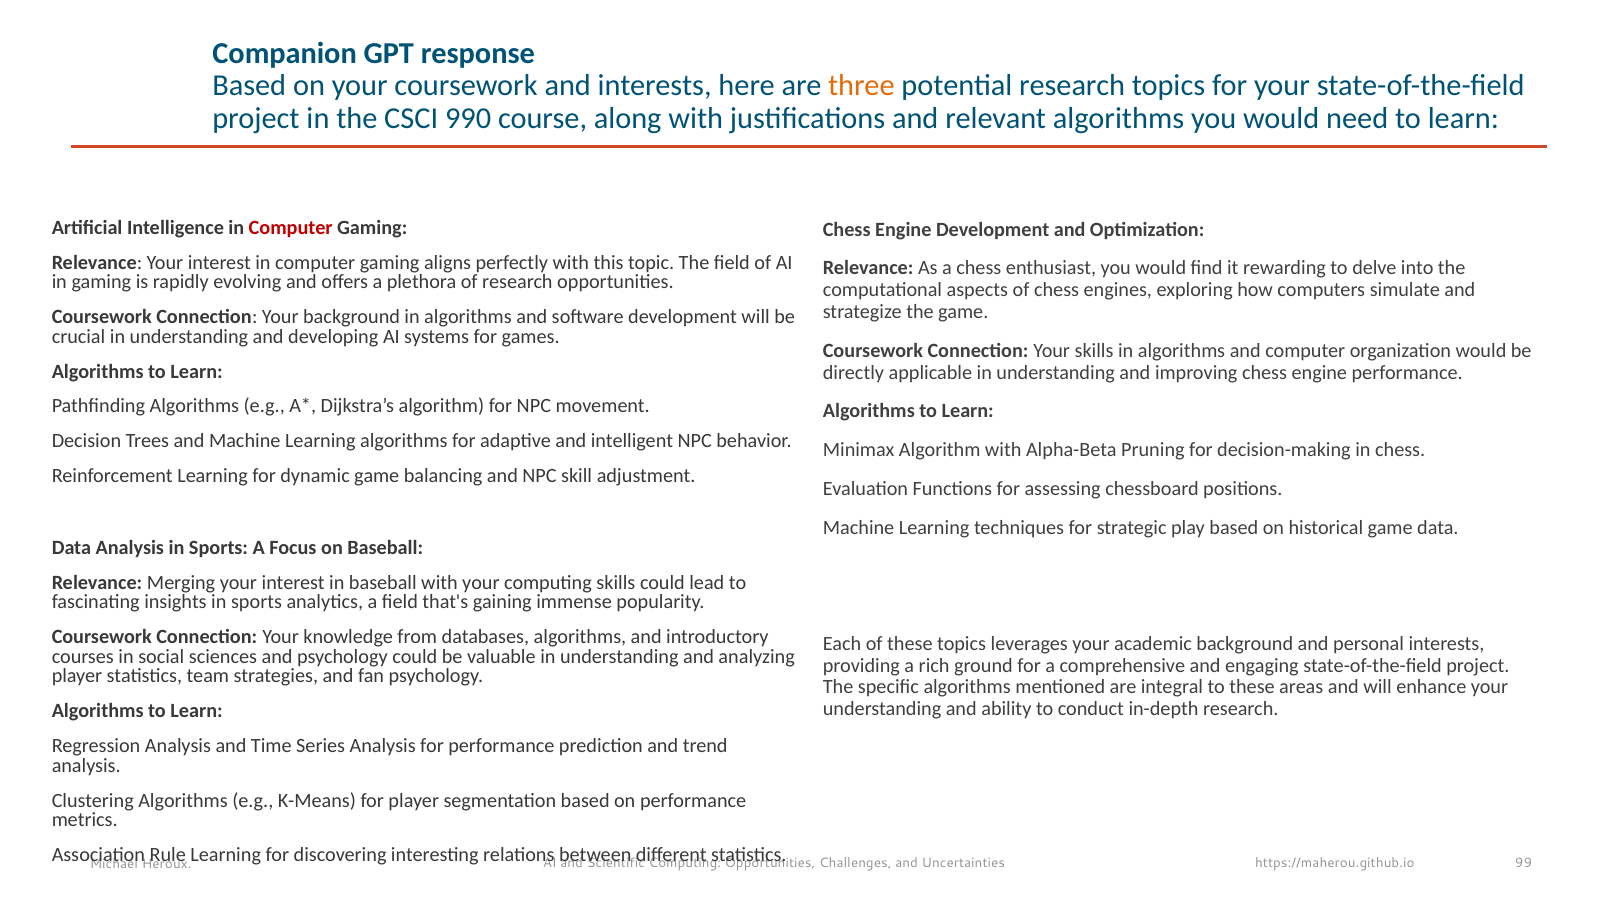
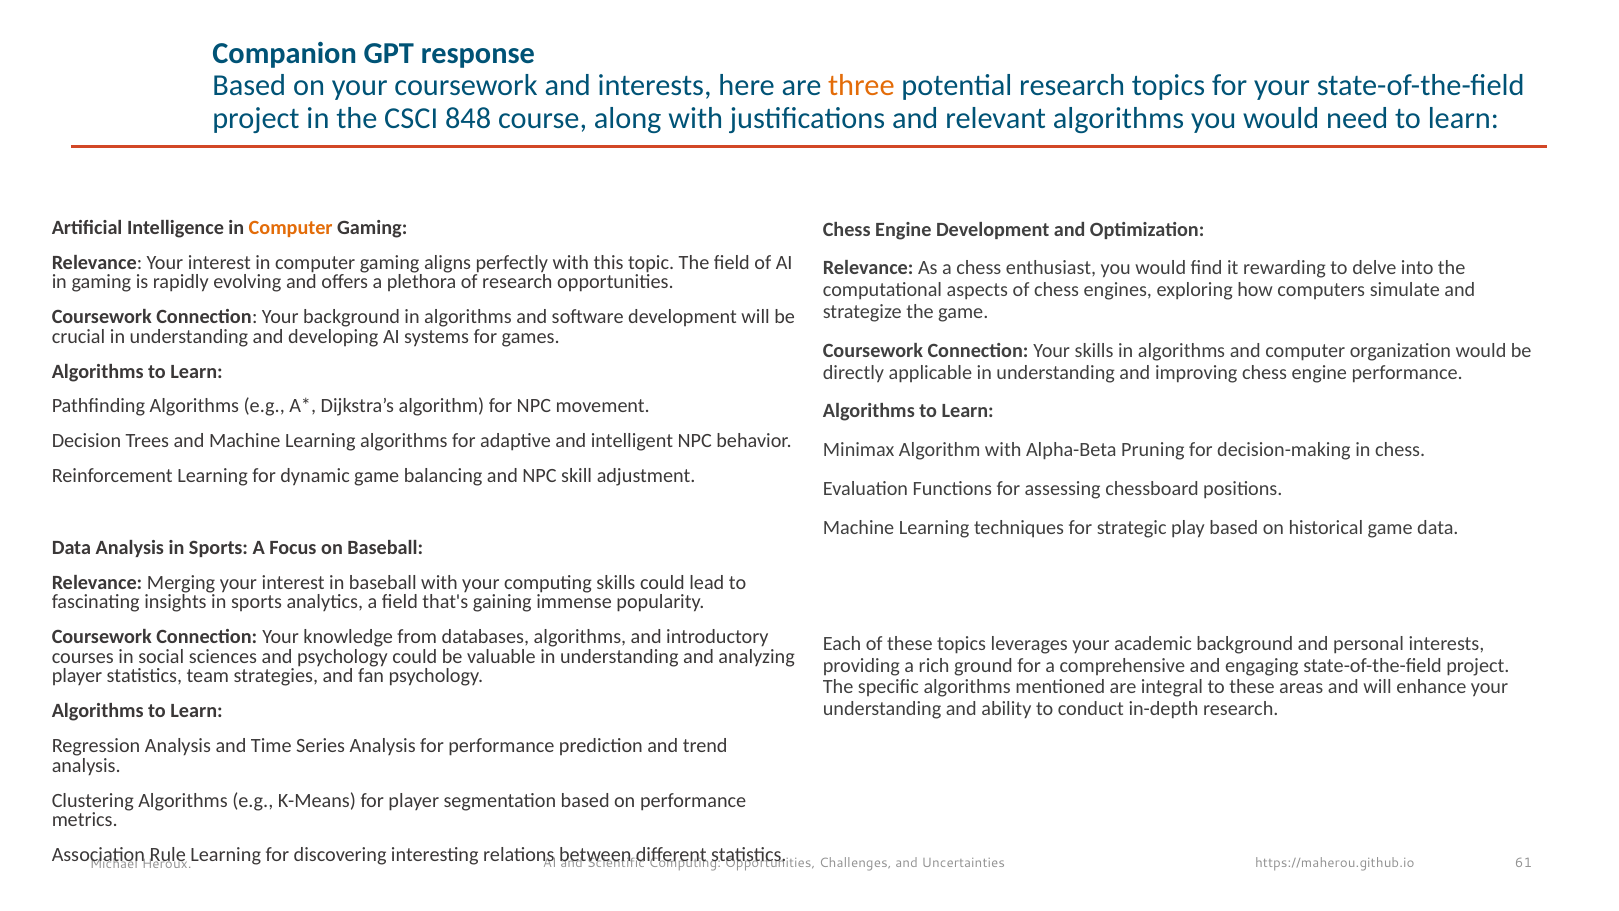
990: 990 -> 848 (468, 119)
Computer colour: red -> orange (291, 228)
99: 99 -> 61 (1524, 862)
